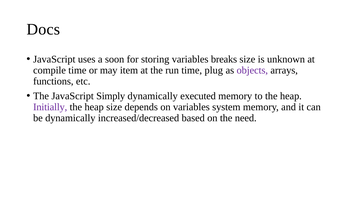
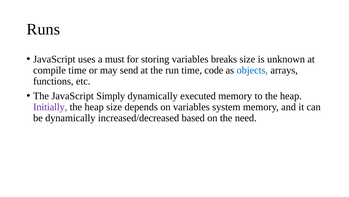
Docs: Docs -> Runs (43, 29)
soon: soon -> must (115, 59)
item: item -> send (129, 70)
plug: plug -> code (214, 70)
objects colour: purple -> blue (252, 70)
